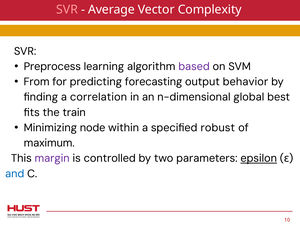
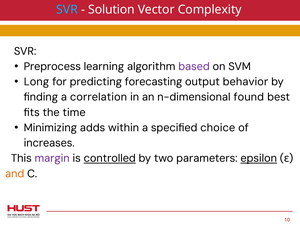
SVR colour: pink -> light blue (67, 10)
Average: Average -> Solution (111, 10)
From: From -> Long (36, 82)
global: global -> found (249, 97)
train: train -> time (74, 112)
node: node -> adds (93, 128)
robust: robust -> choice (218, 128)
maximum: maximum -> increases (49, 143)
controlled underline: none -> present (110, 158)
and colour: blue -> orange (15, 174)
